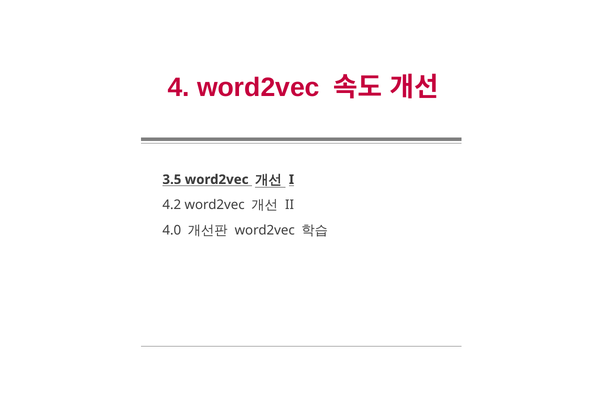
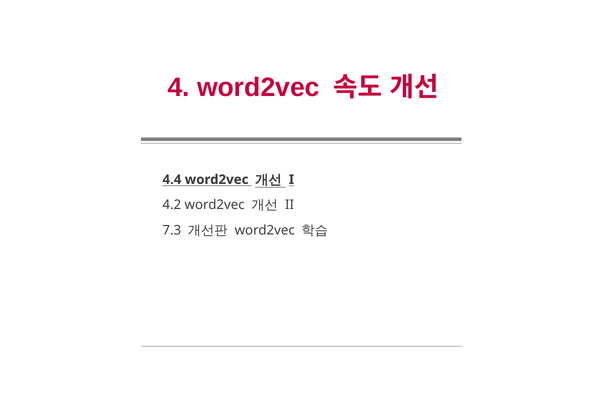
3.5: 3.5 -> 4.4 (172, 179)
4.0: 4.0 -> 7.3 (172, 230)
